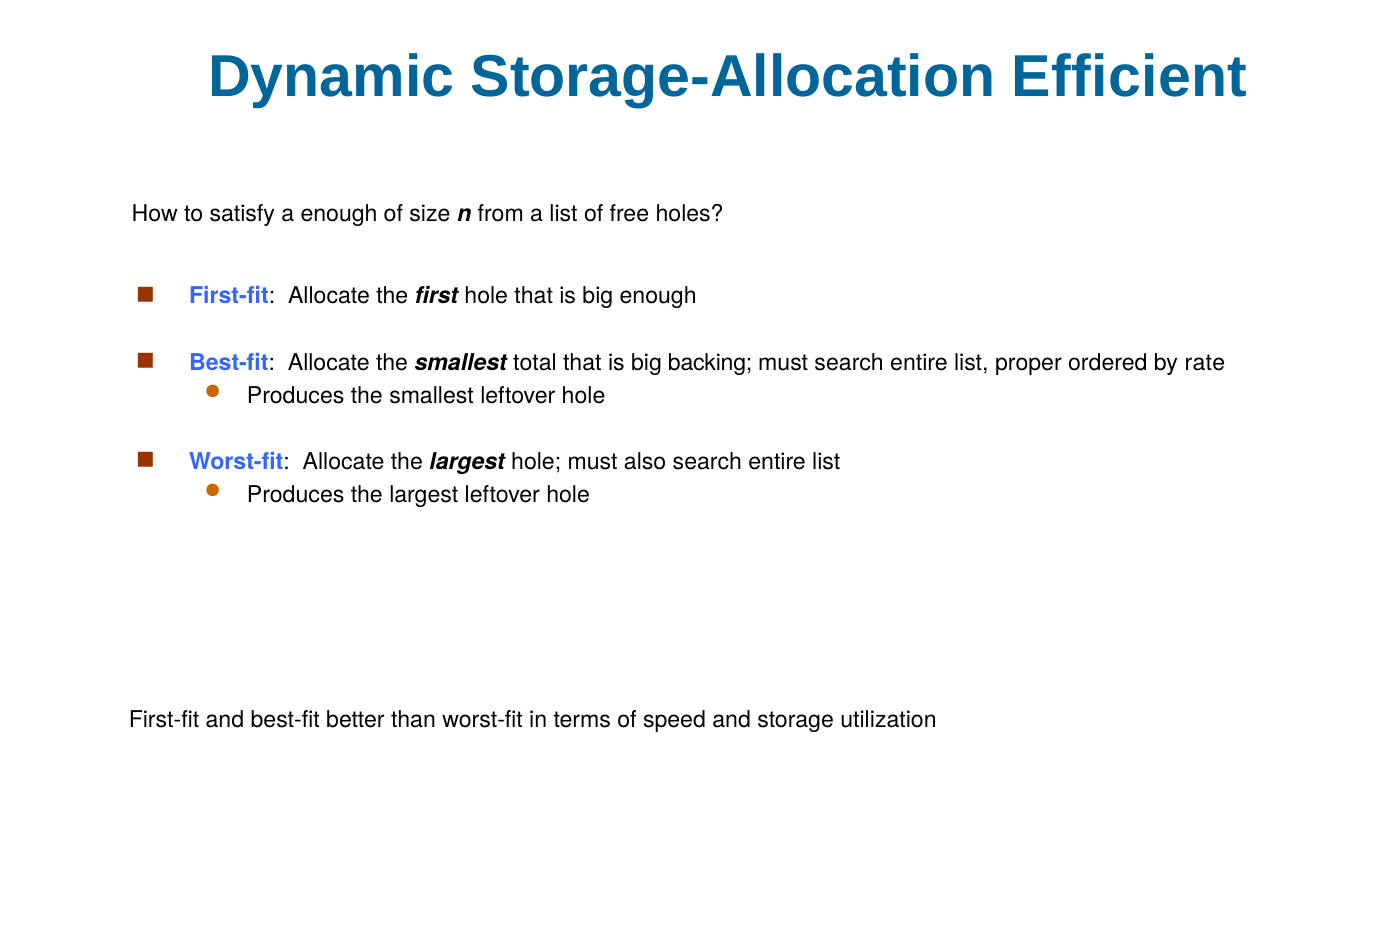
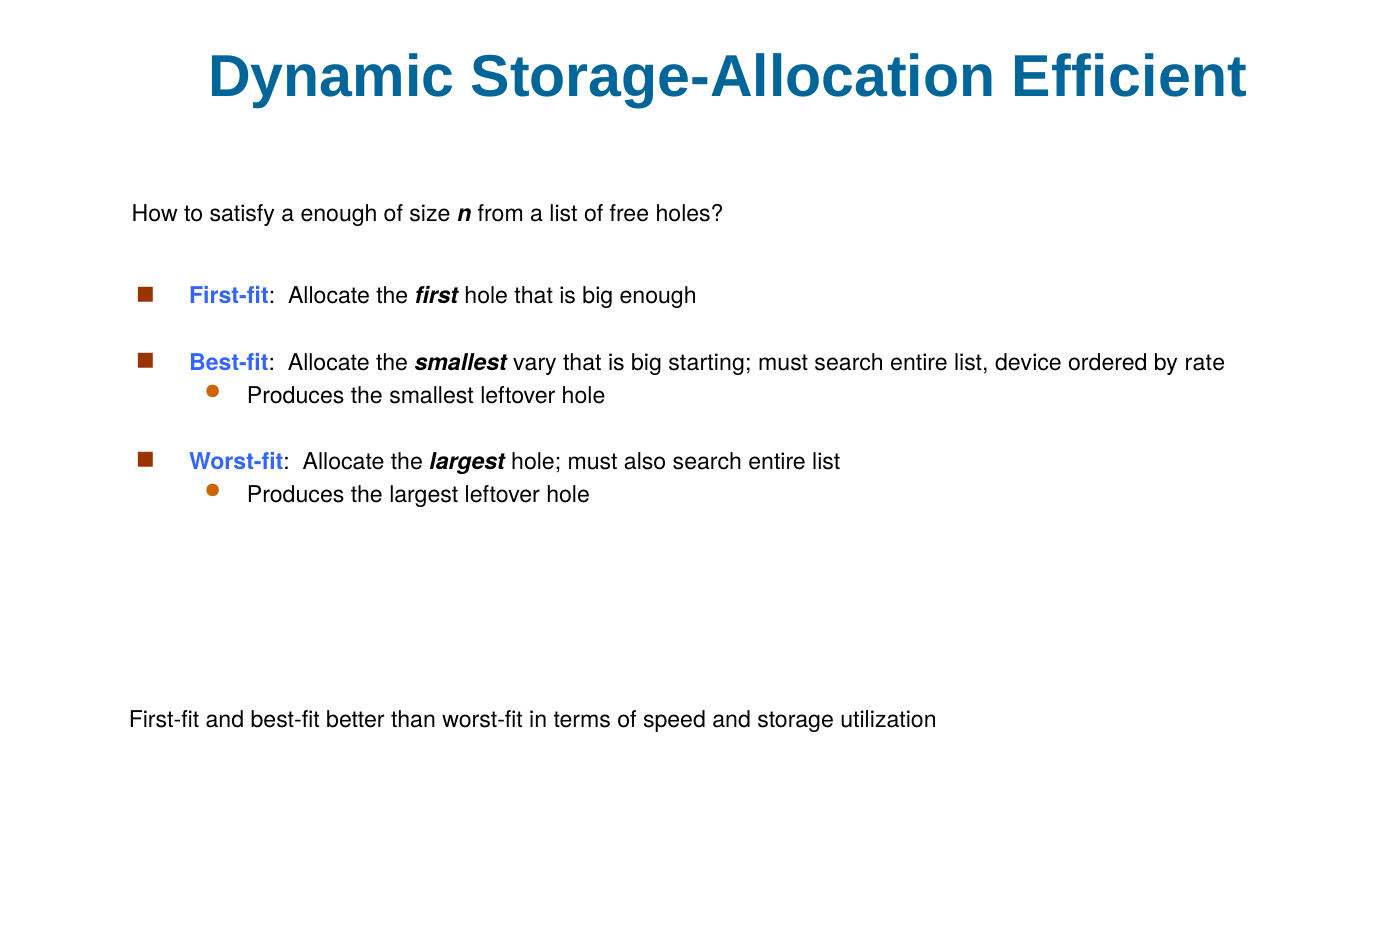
total: total -> vary (535, 362)
backing: backing -> starting (710, 362)
proper: proper -> device (1028, 362)
